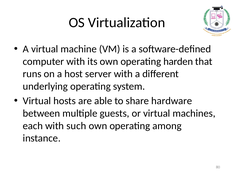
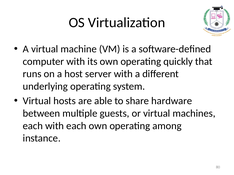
harden: harden -> quickly (178, 62)
with such: such -> each (76, 126)
